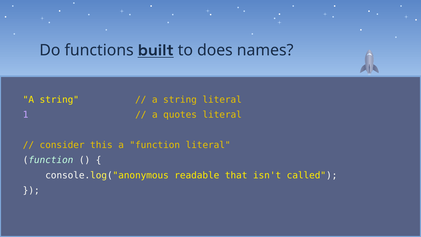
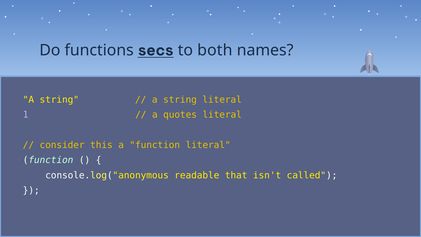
built: built -> secs (156, 50)
does: does -> both (215, 50)
